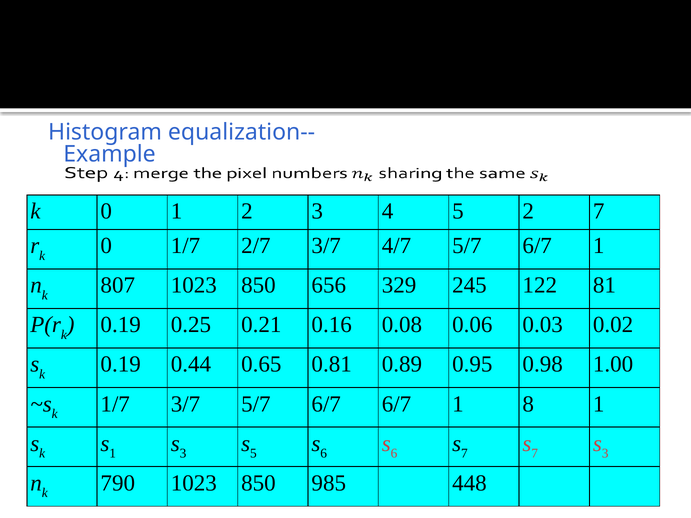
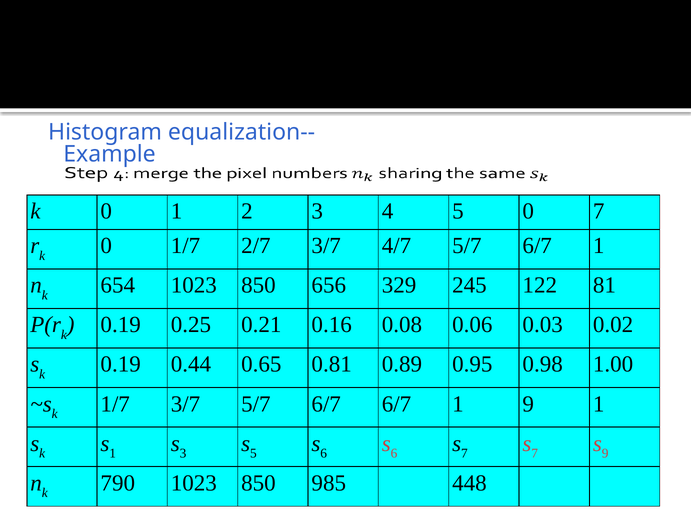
5 2: 2 -> 0 (528, 211)
807: 807 -> 654 (118, 285)
1 8: 8 -> 9 (528, 404)
3: 3 -> 9 (605, 454)
